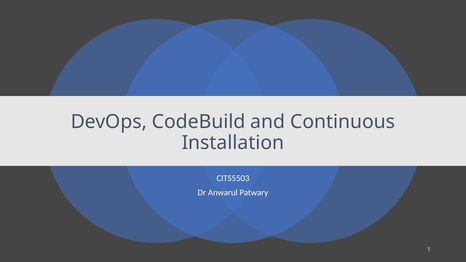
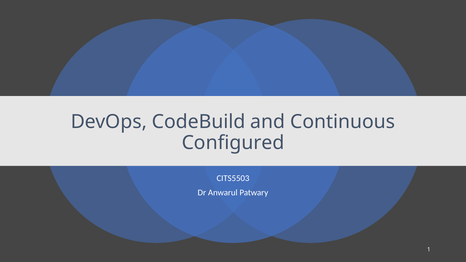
Installation: Installation -> Configured (233, 143)
